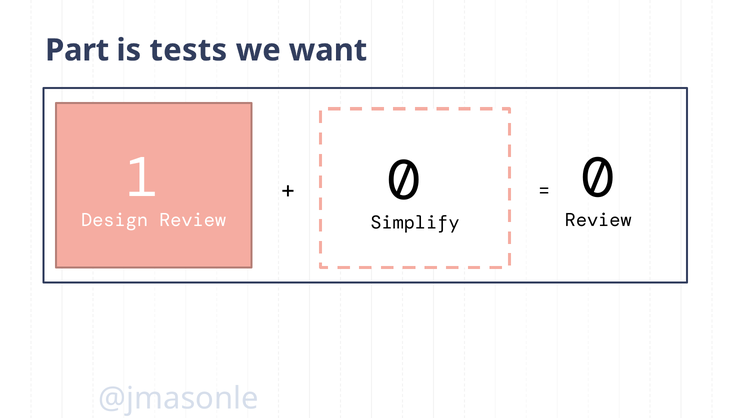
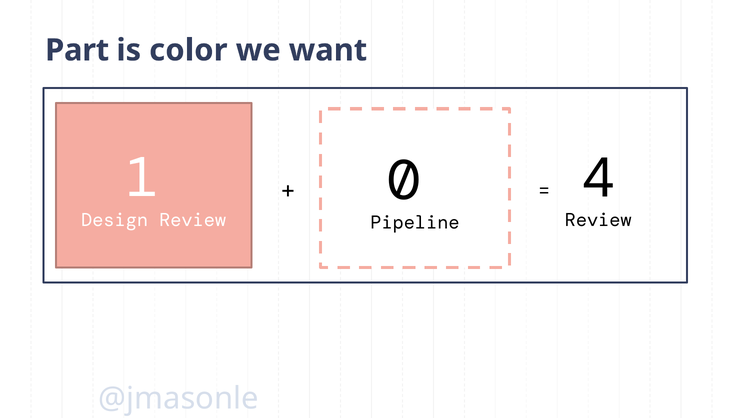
tests: tests -> color (188, 50)
0: 0 -> 4 (598, 178)
Simplify: Simplify -> Pipeline (415, 223)
